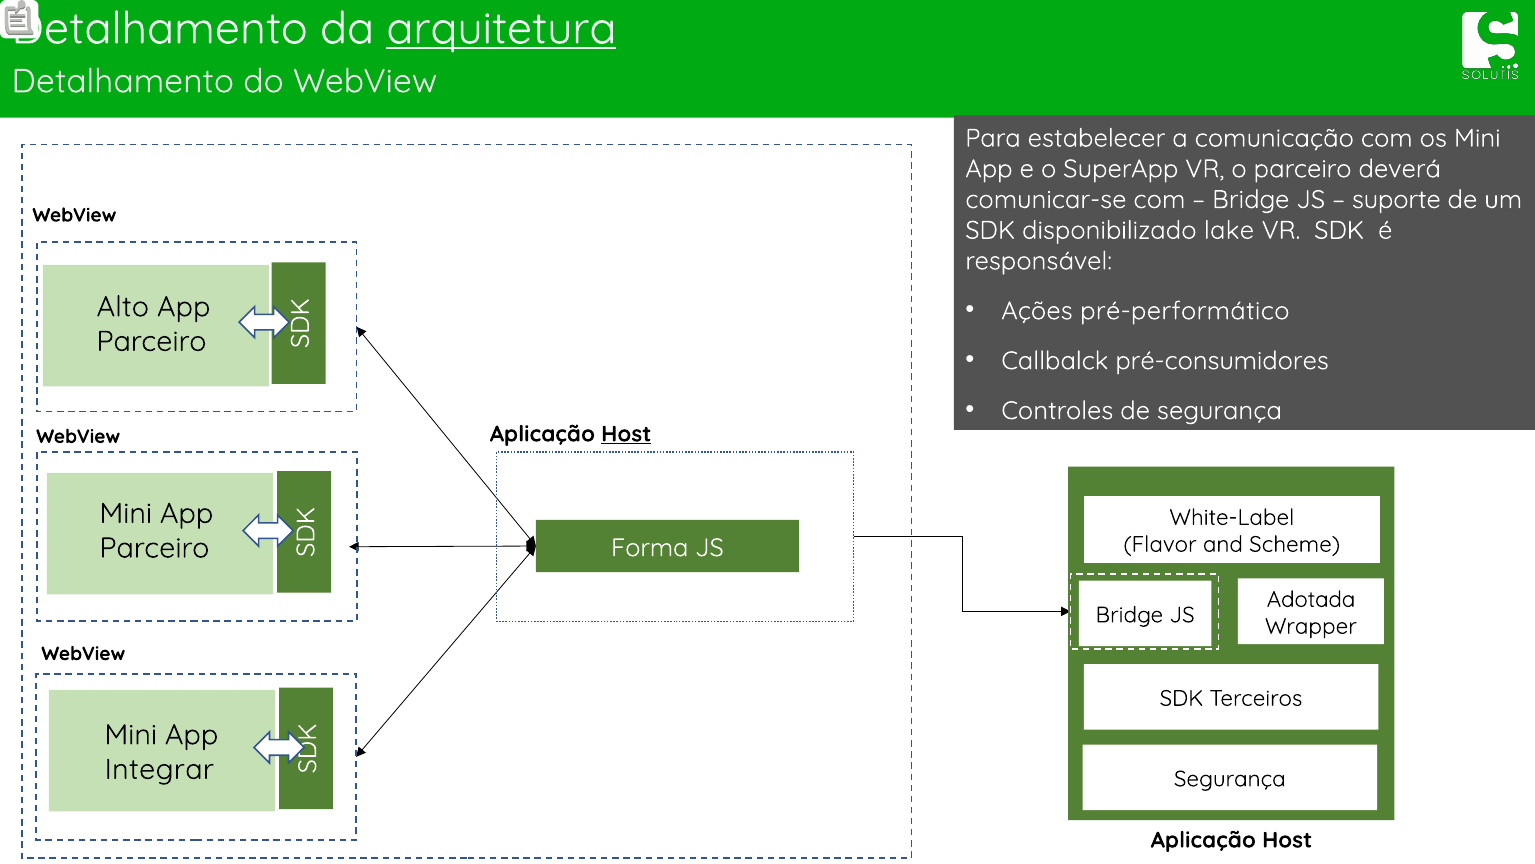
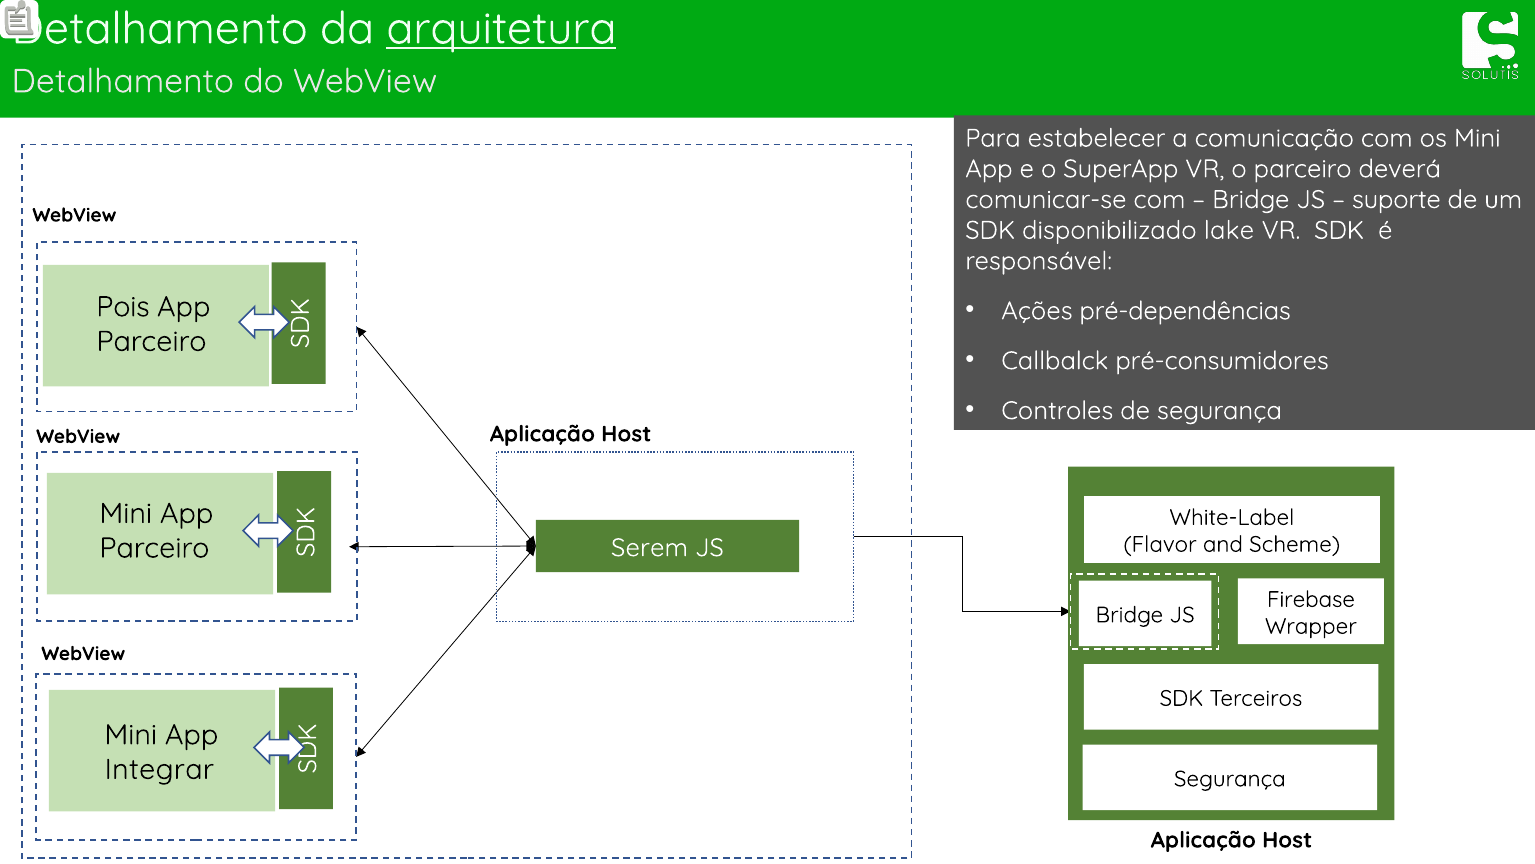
Alto: Alto -> Pois (123, 307)
pré-performático: pré-performático -> pré-dependências (1185, 311)
Host underline: present -> none (626, 434)
Forma: Forma -> Serem (649, 547)
Adotada: Adotada -> Firebase (1311, 599)
